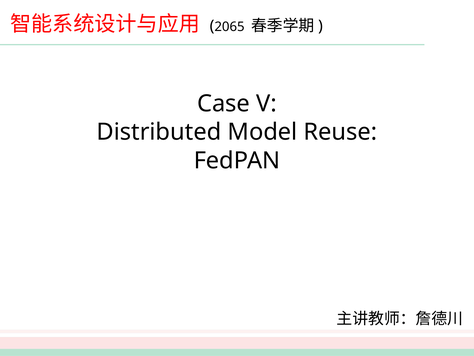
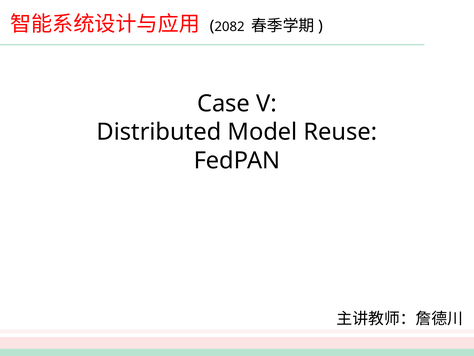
2065: 2065 -> 2082 (230, 27)
